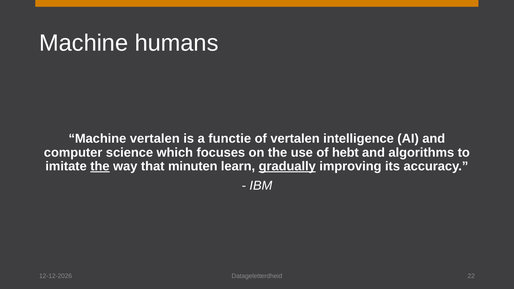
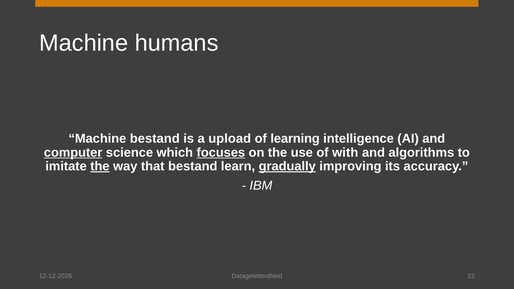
Machine vertalen: vertalen -> bestand (155, 139)
functie: functie -> upload (230, 139)
of vertalen: vertalen -> learning (295, 139)
computer underline: none -> present (73, 153)
focuses underline: none -> present (221, 153)
hebt: hebt -> with (345, 153)
that minuten: minuten -> bestand (193, 166)
